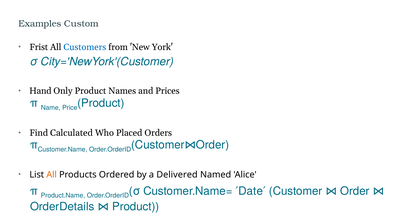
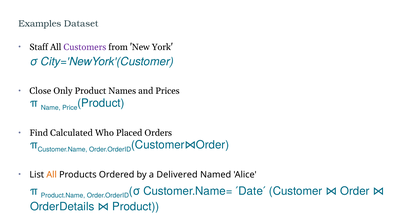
Custom: Custom -> Dataset (81, 24)
Frist: Frist -> Staff (39, 47)
Customers colour: blue -> purple (85, 47)
Hand: Hand -> Close (40, 91)
